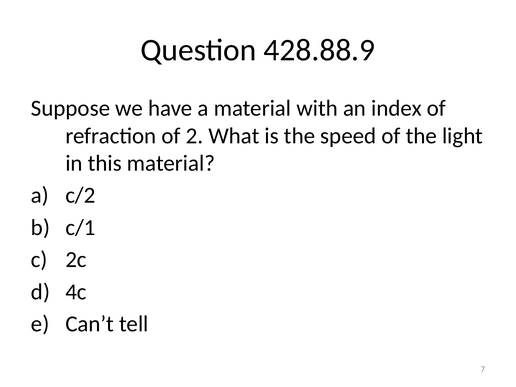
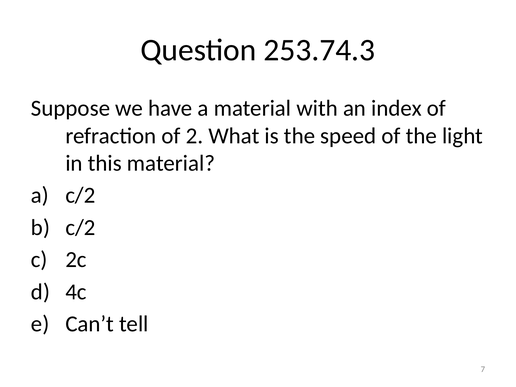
428.88.9: 428.88.9 -> 253.74.3 (319, 50)
c/1: c/1 -> c/2 (80, 228)
